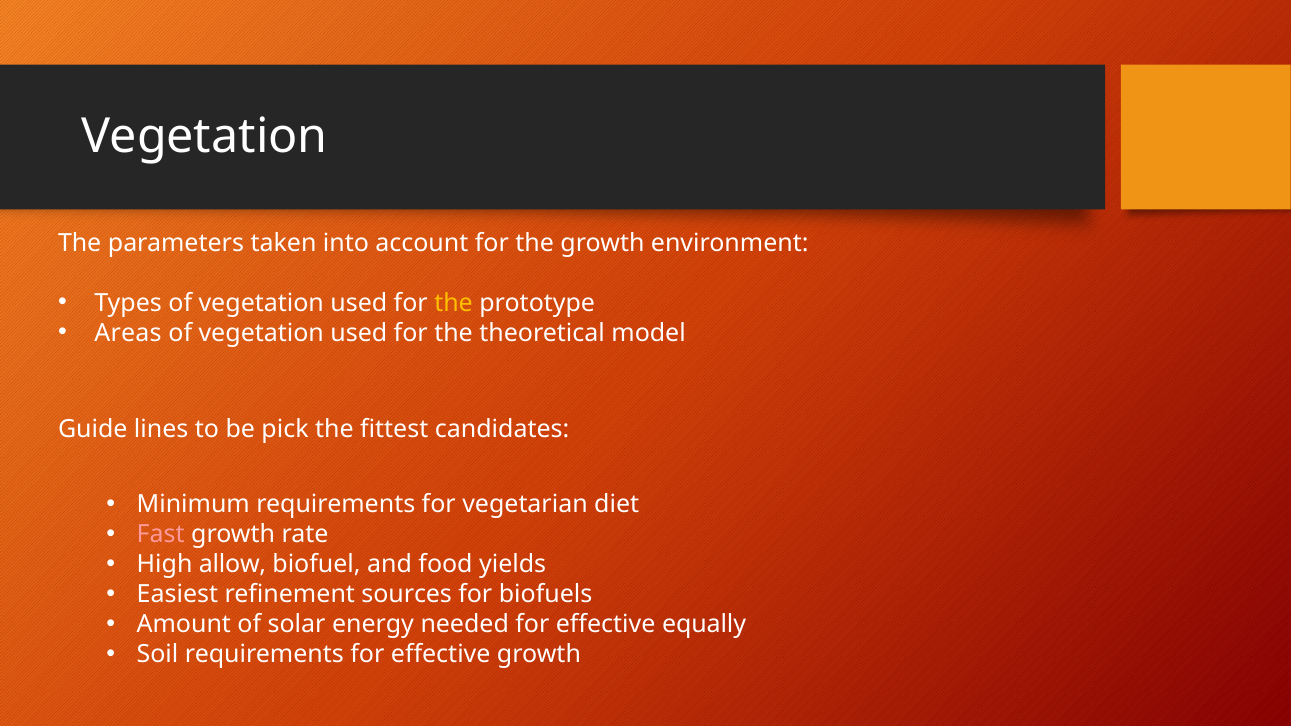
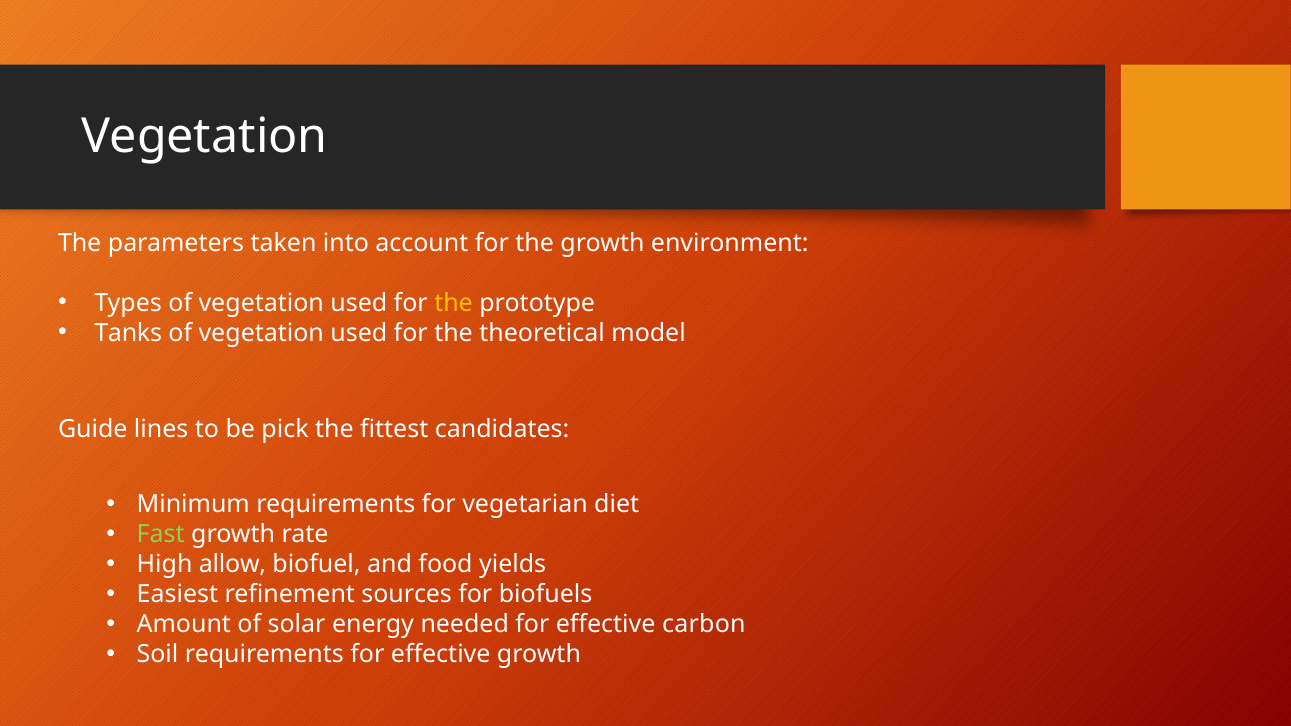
Areas: Areas -> Tanks (128, 333)
Fast colour: pink -> light green (161, 535)
equally: equally -> carbon (704, 625)
